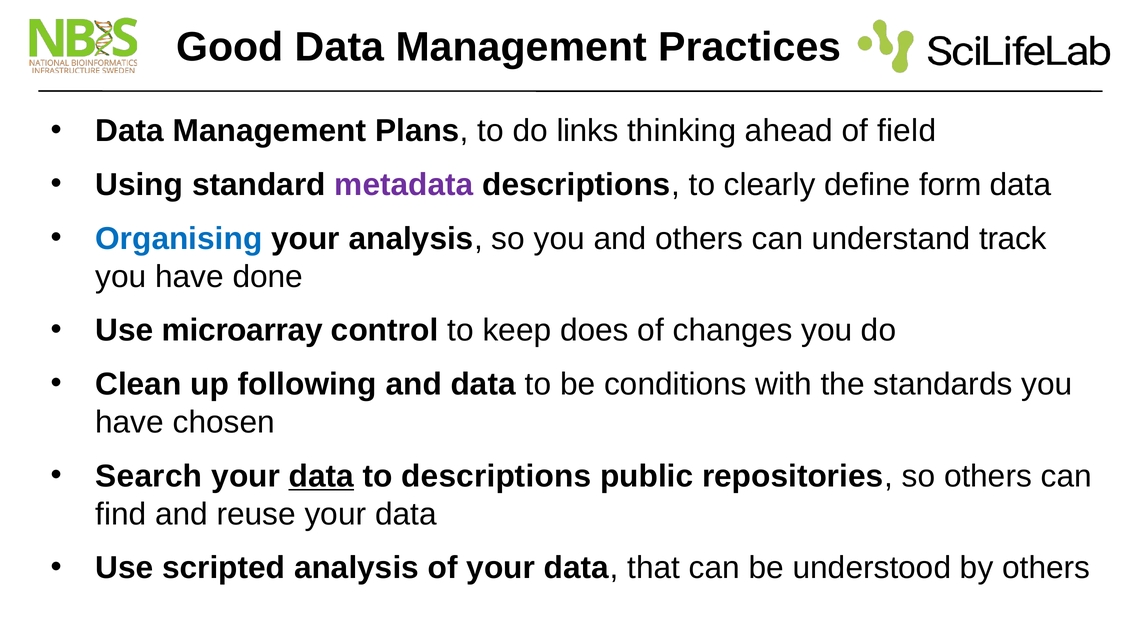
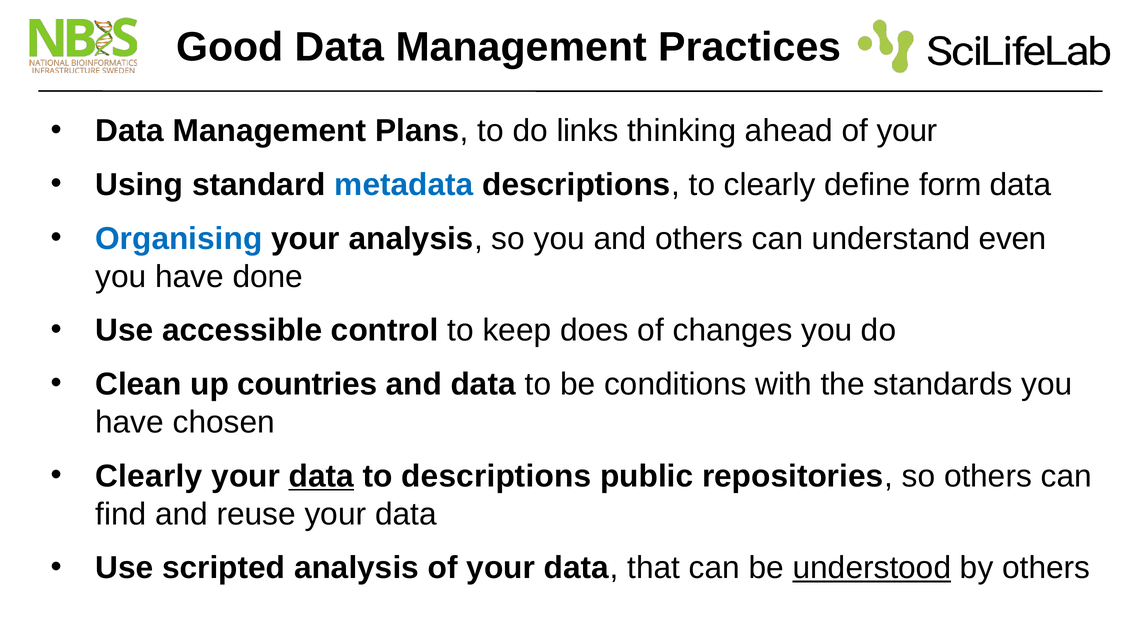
ahead of field: field -> your (907, 131)
metadata colour: purple -> blue (404, 185)
track: track -> even (1013, 239)
microarray: microarray -> accessible (242, 330)
following: following -> countries (307, 384)
Search: Search -> Clearly (149, 476)
understood underline: none -> present (872, 568)
